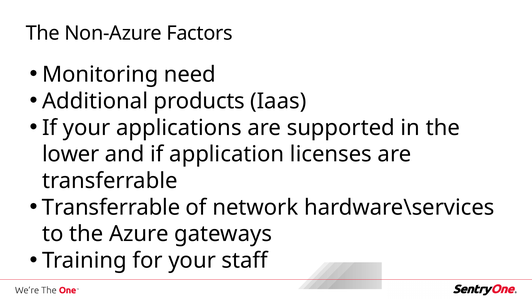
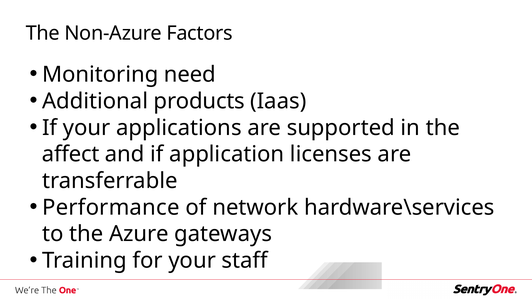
lower: lower -> affect (71, 154)
Transferrable: Transferrable -> Performance (111, 208)
